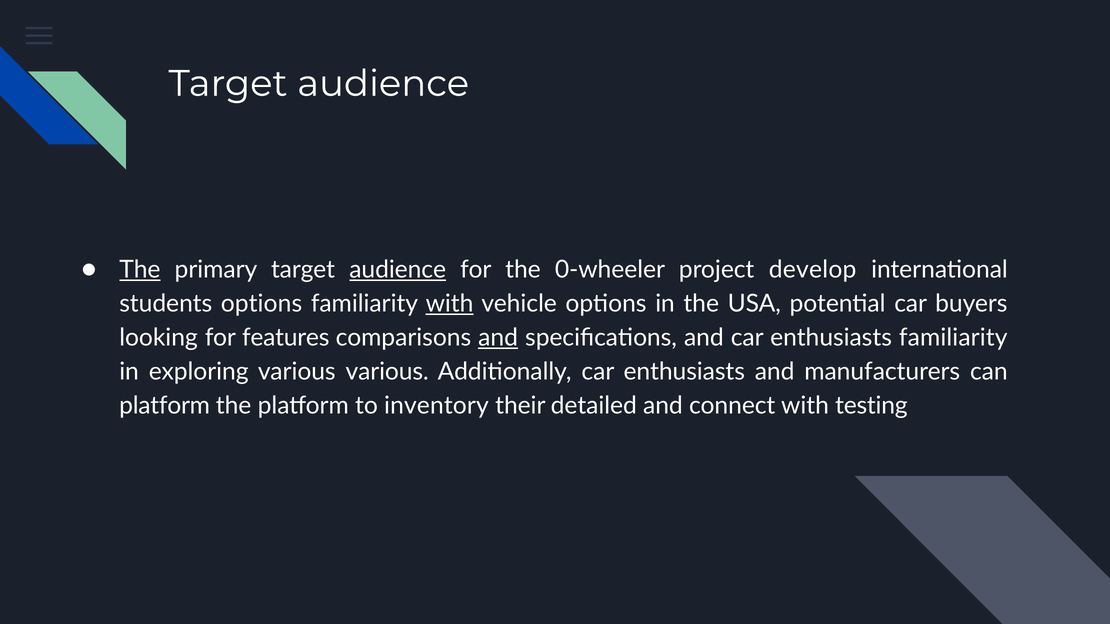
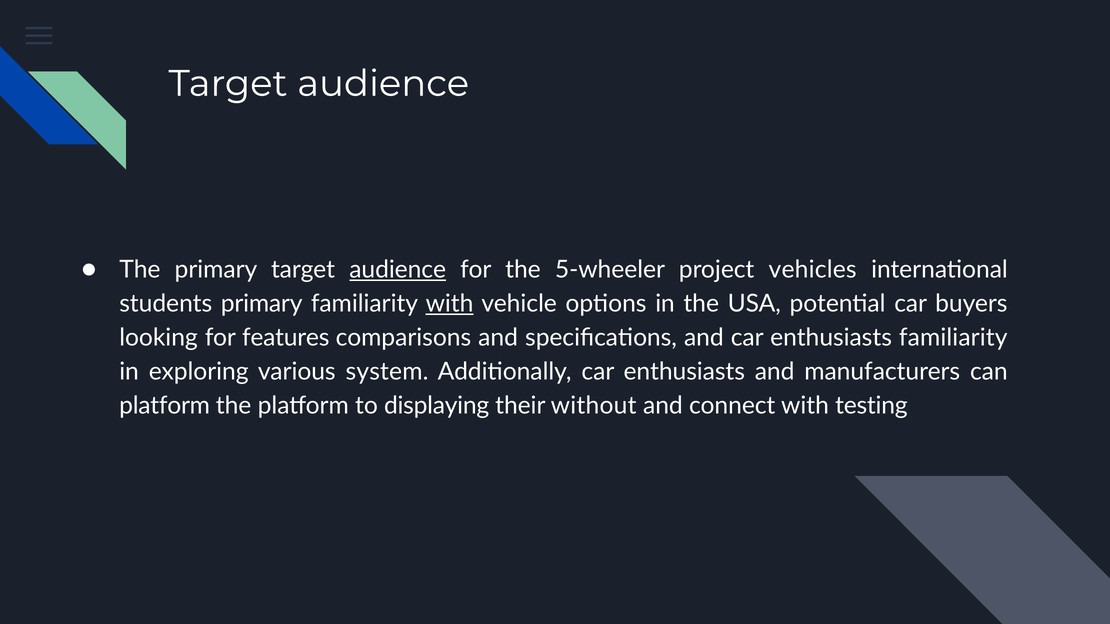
The underline: present -> none (140, 270)
0-wheeler: 0-wheeler -> 5-wheeler (610, 270)
develop: develop -> vehicles (813, 270)
students options: options -> primary (262, 304)
and underline: present -> none (498, 338)
various various: various -> system (387, 372)
inventory: inventory -> displaying (437, 406)
detailed: detailed -> without (594, 406)
